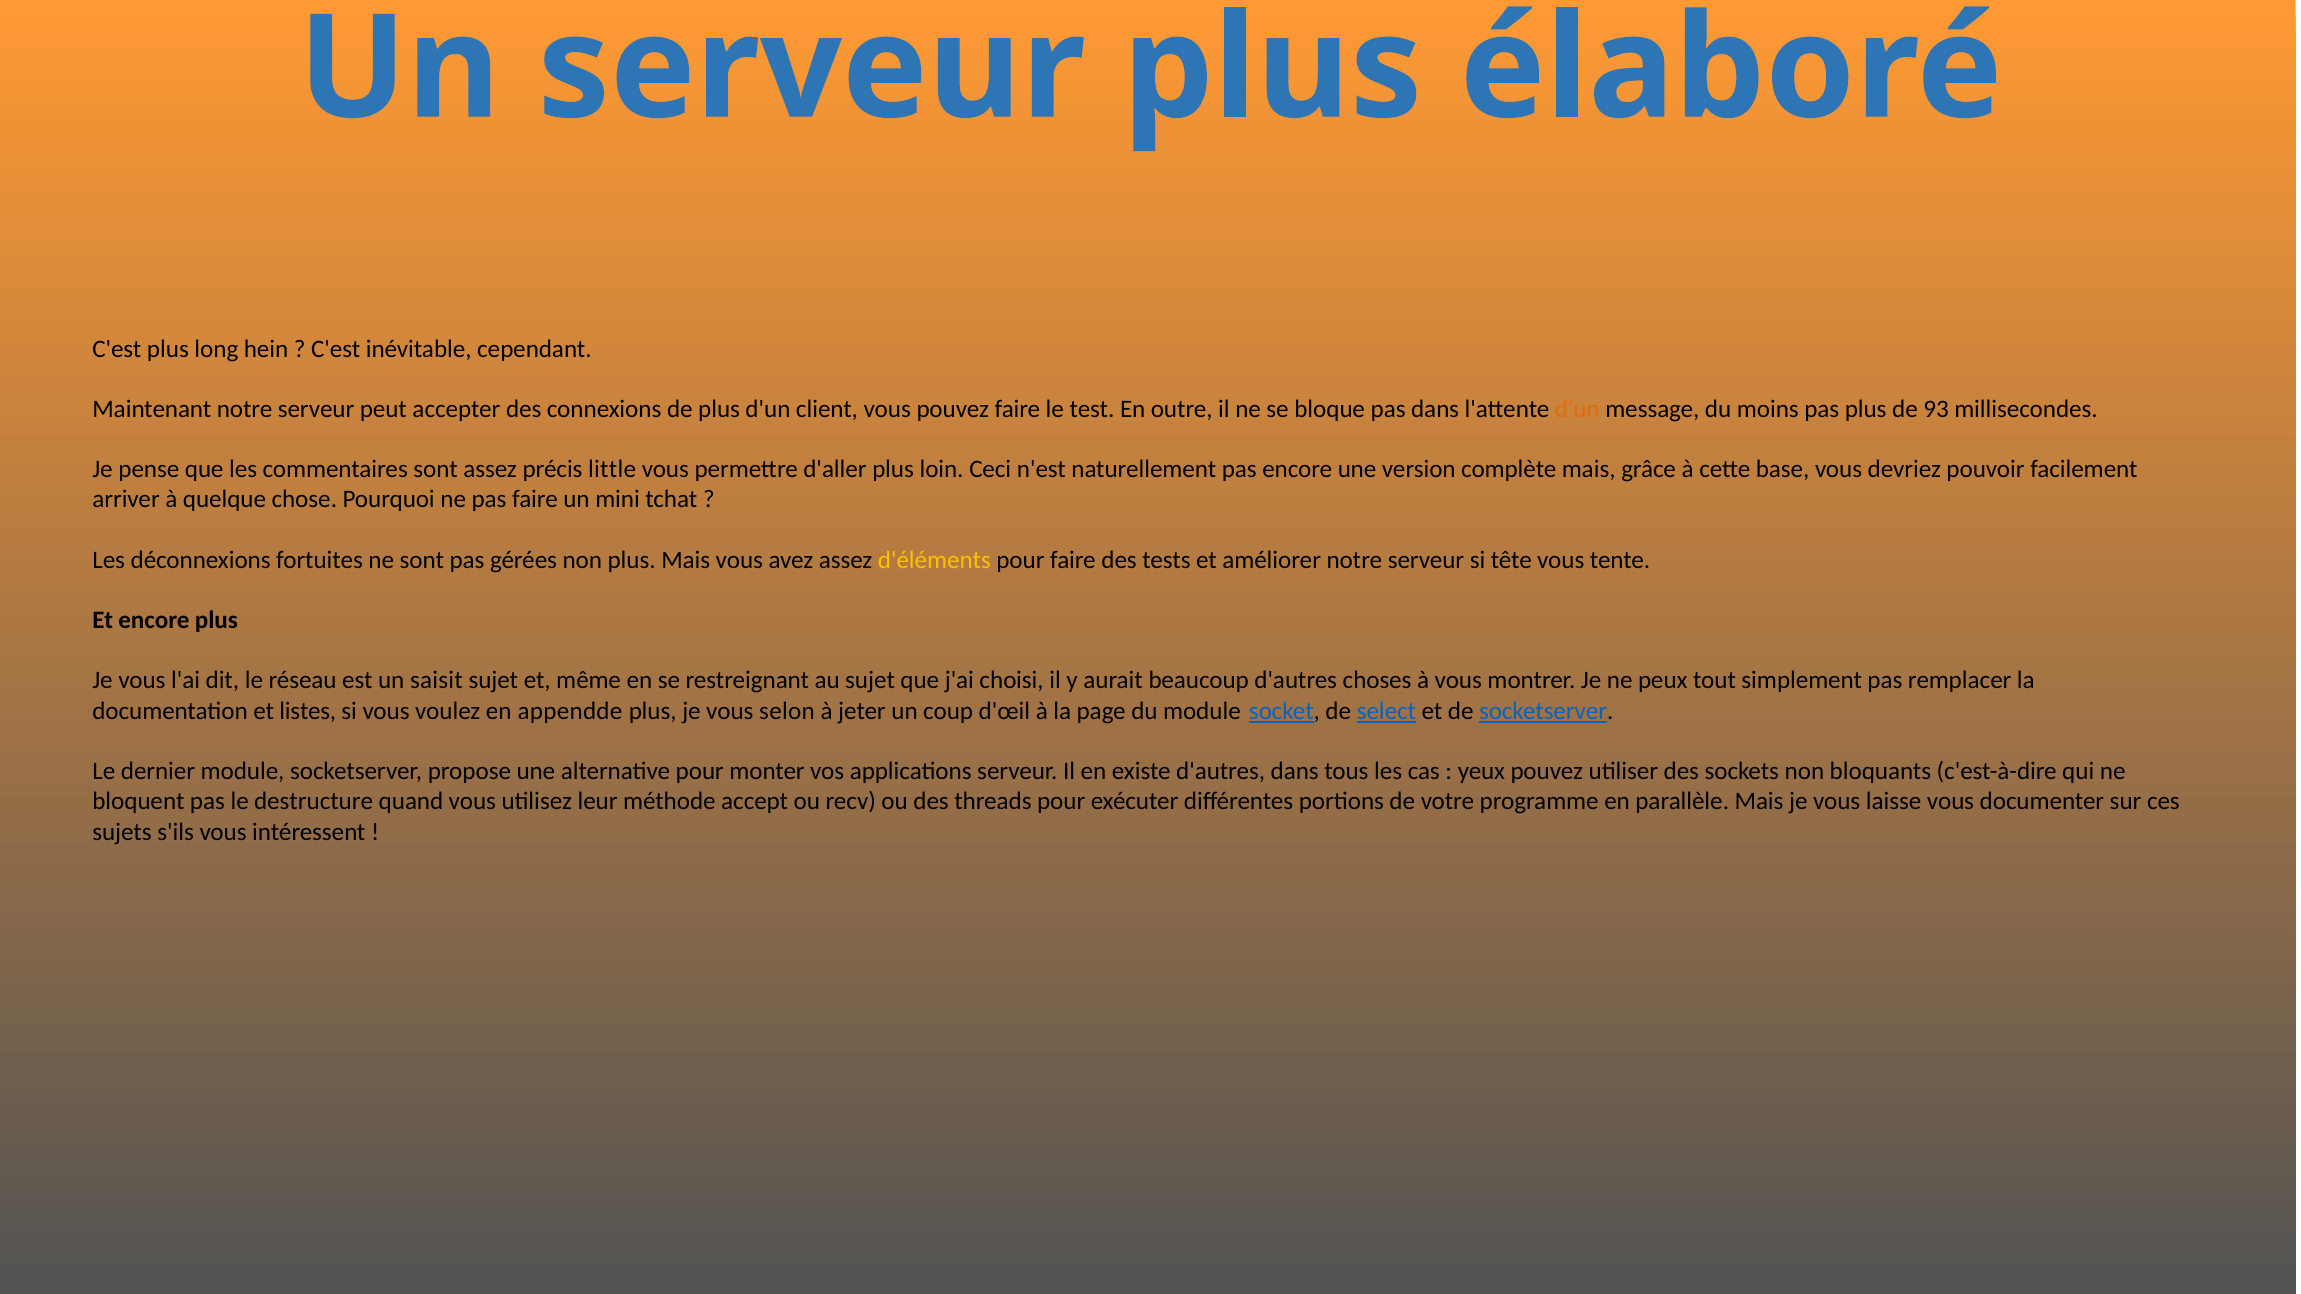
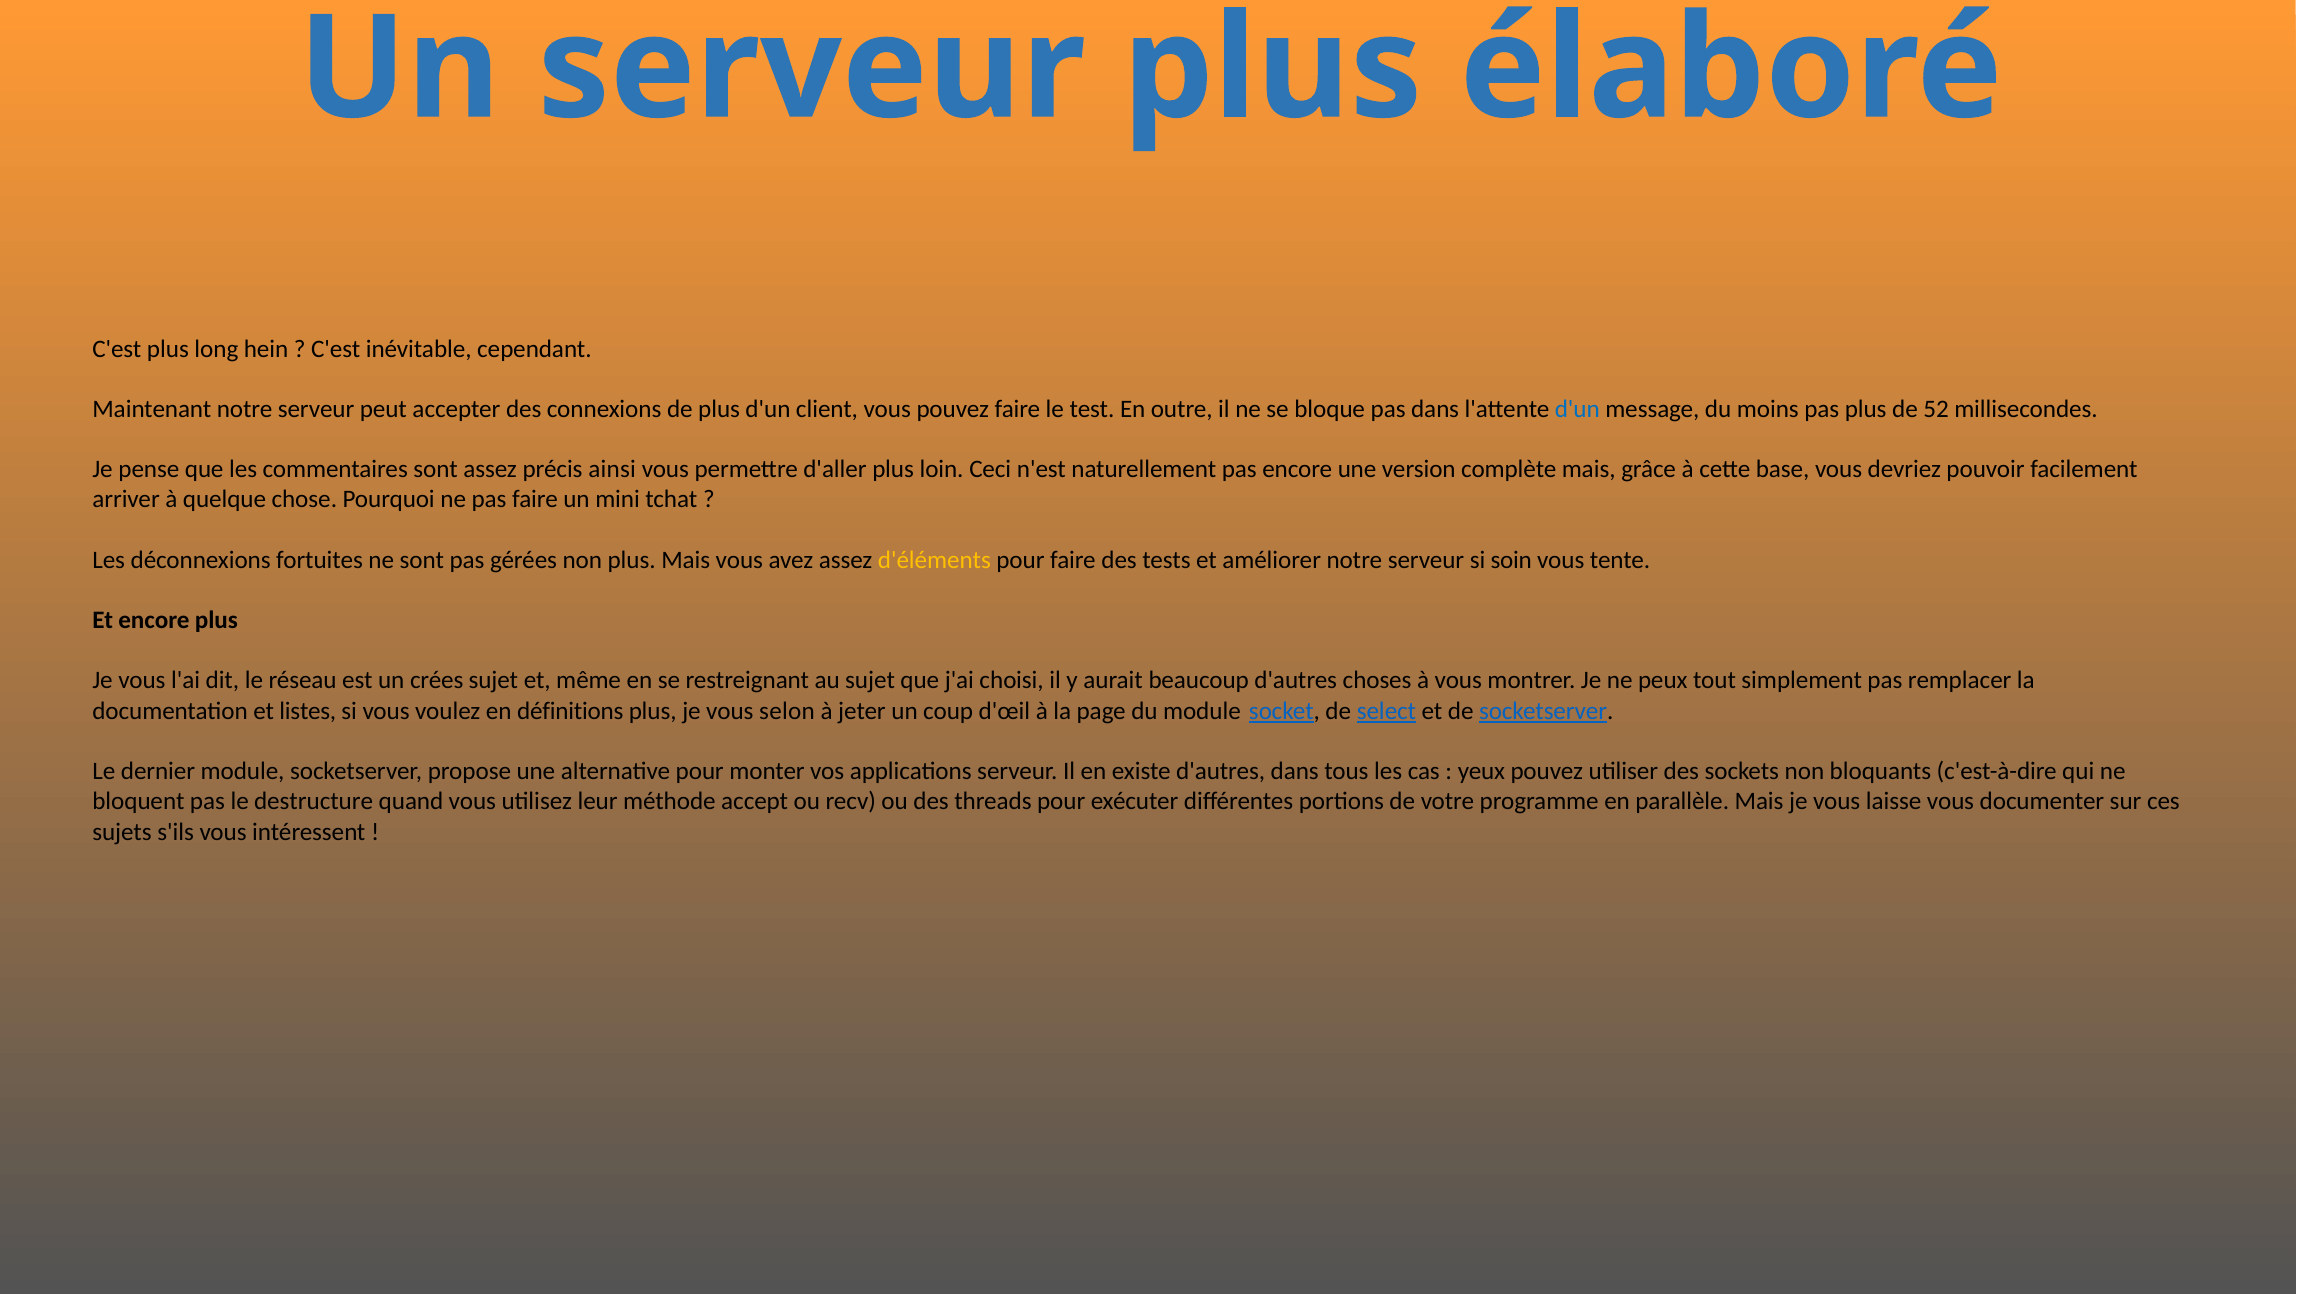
d'un colour: orange -> blue (1577, 409)
93: 93 -> 52 (1936, 409)
little: little -> ainsi (612, 470)
tête: tête -> soin (1511, 560)
saisit: saisit -> crées (437, 681)
appendde: appendde -> définitions (570, 711)
